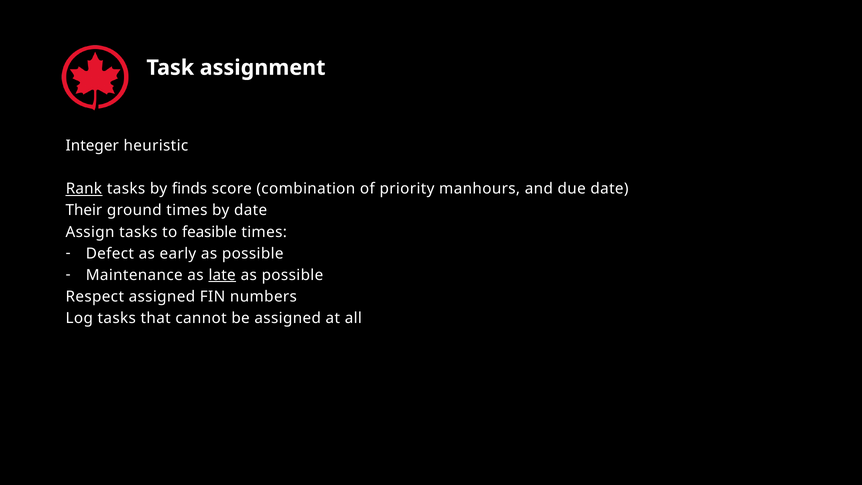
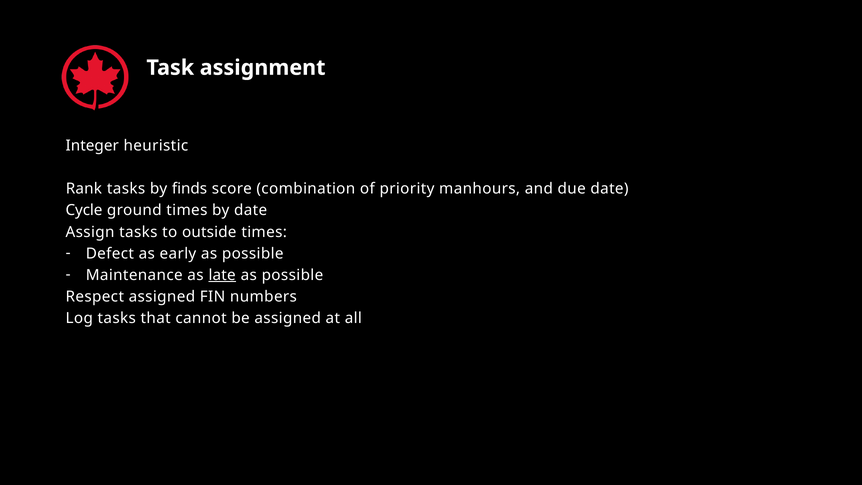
Rank underline: present -> none (84, 189)
Their: Their -> Cycle (84, 210)
feasible: feasible -> outside (209, 232)
